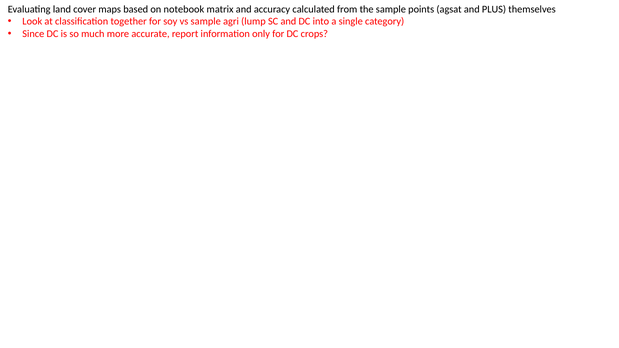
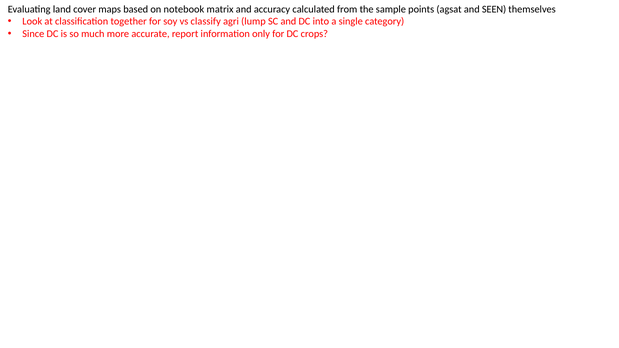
PLUS: PLUS -> SEEN (494, 9)
vs sample: sample -> classify (206, 22)
